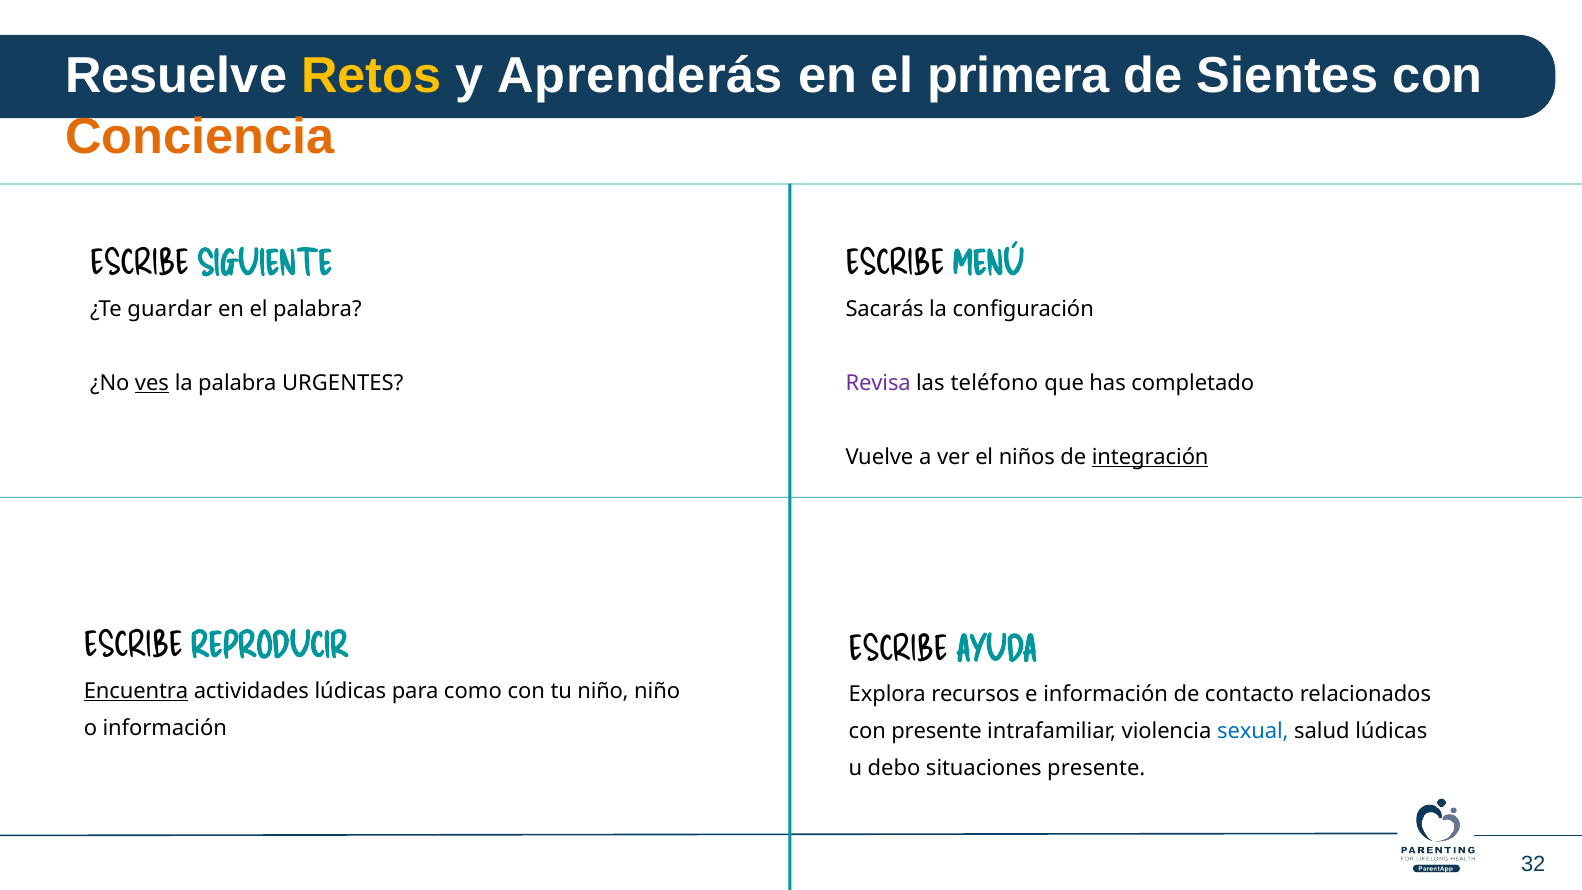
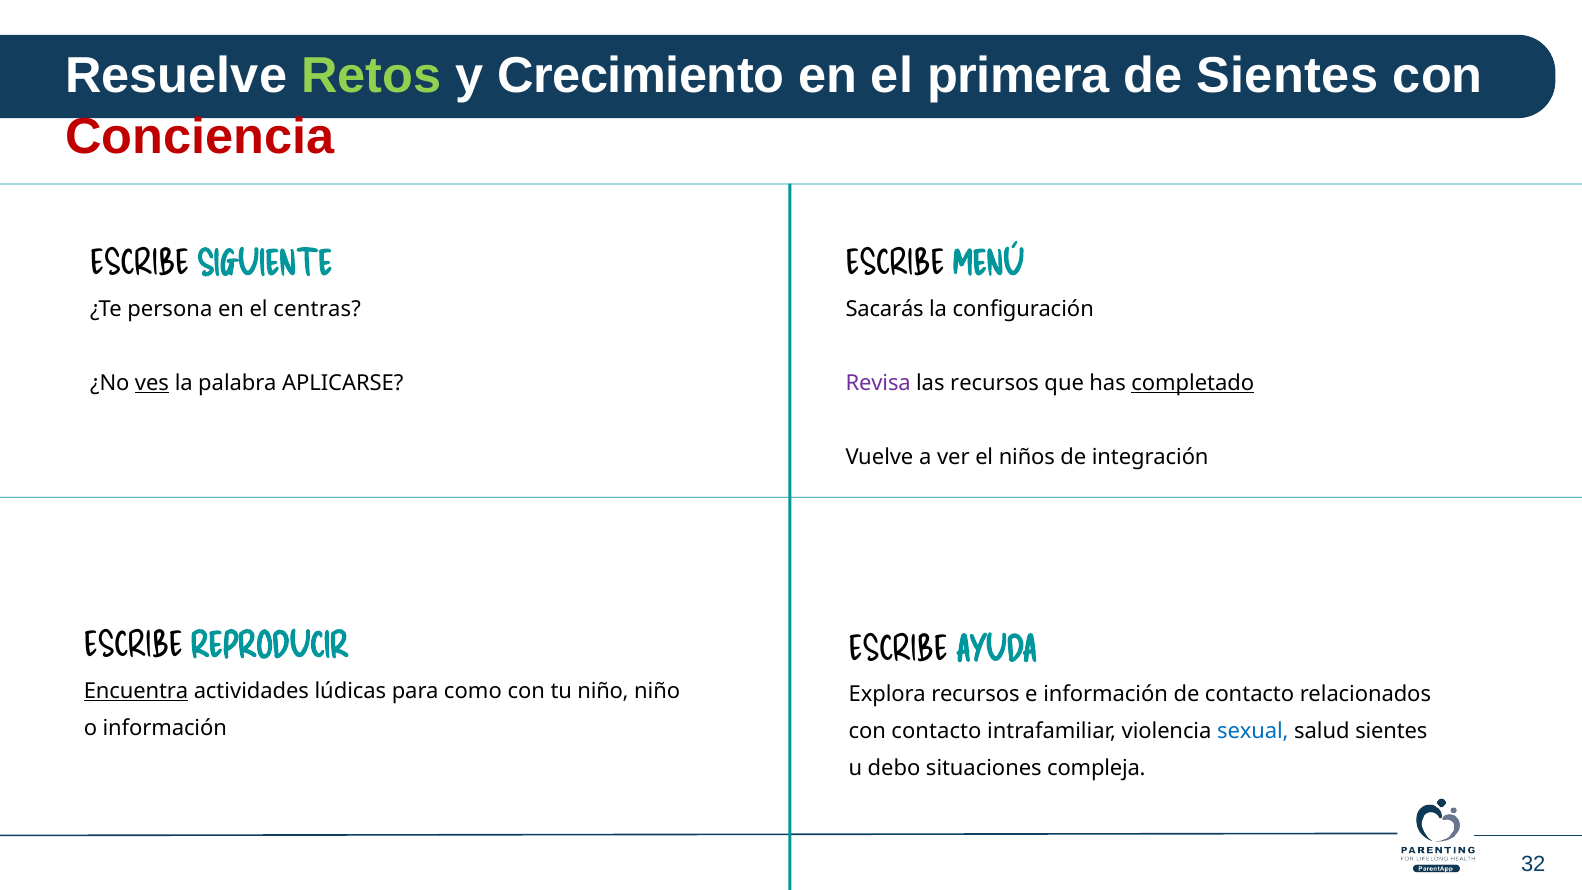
Retos colour: yellow -> light green (371, 76)
Aprenderás: Aprenderás -> Crecimiento (641, 76)
Conciencia colour: orange -> red (200, 136)
guardar: guardar -> persona (170, 309)
el palabra: palabra -> centras (317, 309)
URGENTES: URGENTES -> APLICARSE (343, 383)
las teléfono: teléfono -> recursos (995, 383)
completado underline: none -> present (1193, 383)
integración underline: present -> none (1150, 457)
con presente: presente -> contacto (936, 731)
salud lúdicas: lúdicas -> sientes (1391, 731)
situaciones presente: presente -> compleja (1096, 768)
